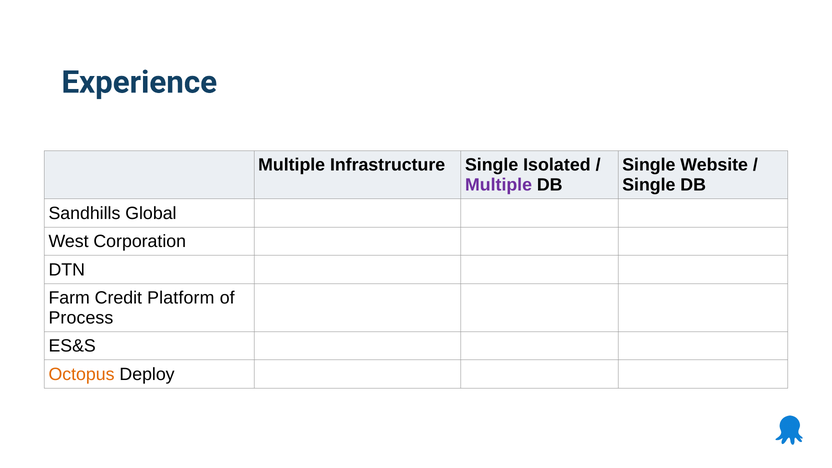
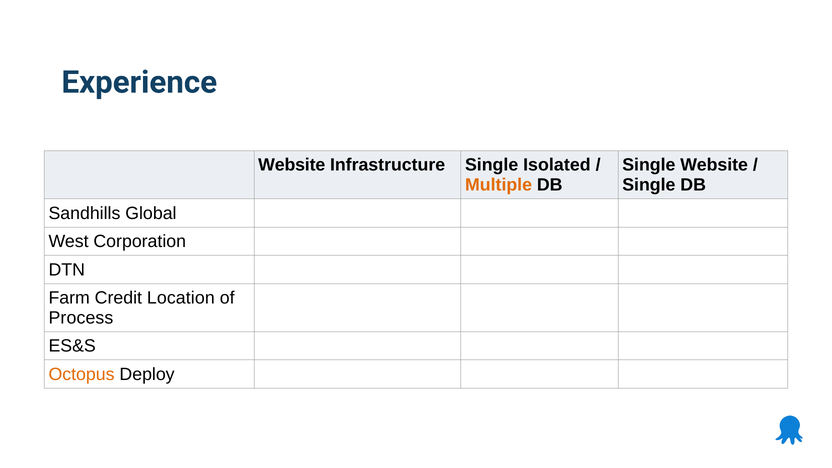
Multiple: Multiple -> Website (292, 165)
Multiple colour: purple -> orange (499, 185)
Platform: Platform -> Location (181, 298)
